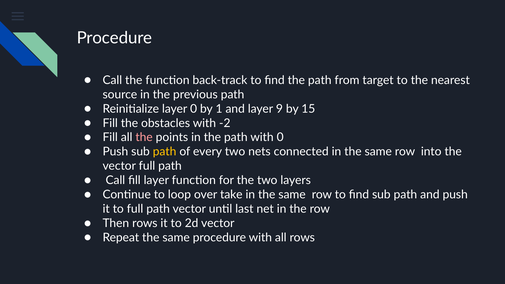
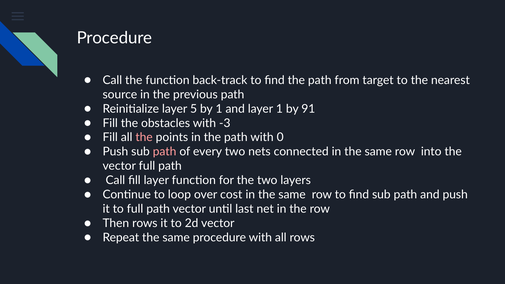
layer 0: 0 -> 5 (194, 109)
layer 9: 9 -> 1 (279, 109)
15: 15 -> 91 (308, 109)
-2: -2 -> -3 (225, 123)
path colour: yellow -> pink (165, 152)
take: take -> cost (231, 195)
